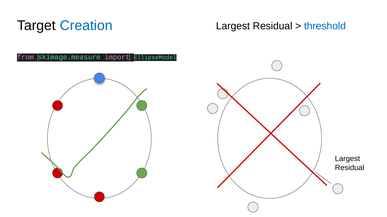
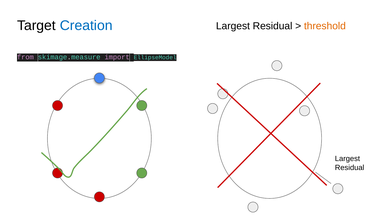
threshold colour: blue -> orange (325, 26)
